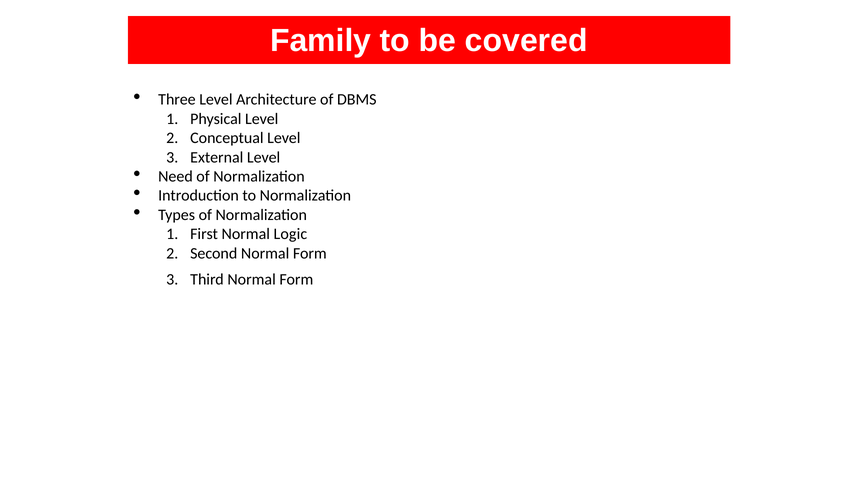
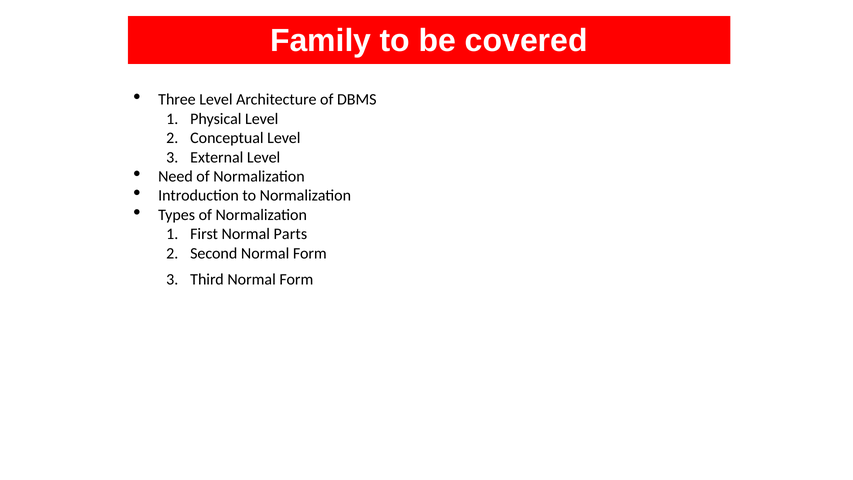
Logic: Logic -> Parts (290, 234)
